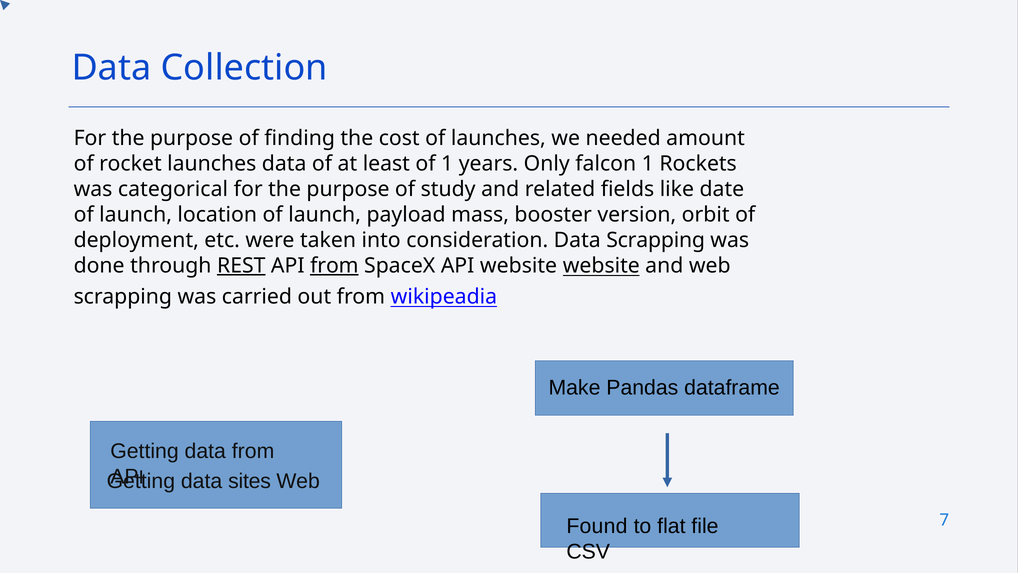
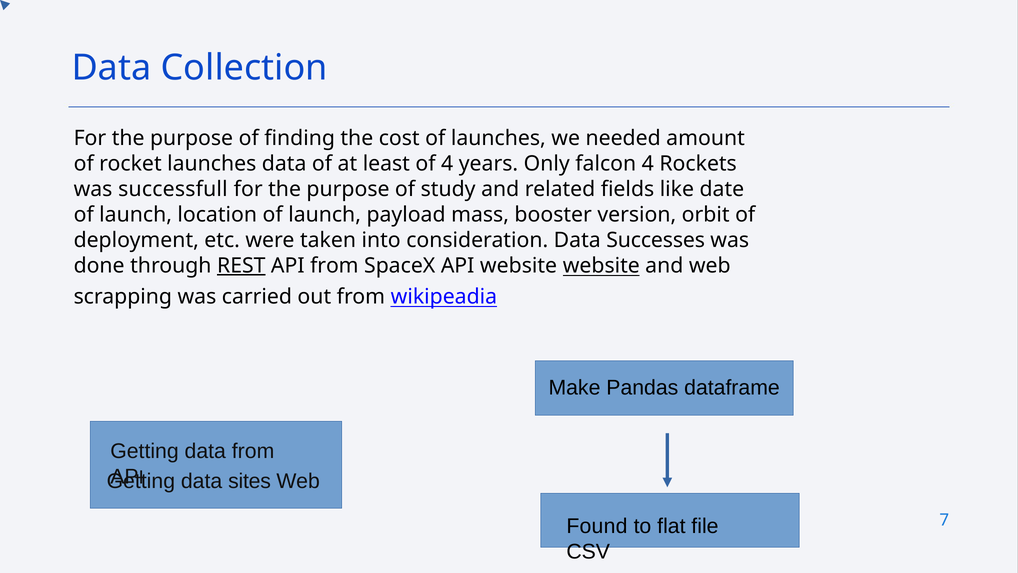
of 1: 1 -> 4 (447, 164)
falcon 1: 1 -> 4 (648, 164)
categorical: categorical -> successfull (173, 189)
Data Scrapping: Scrapping -> Successes (656, 240)
from underline: present -> none (334, 266)
